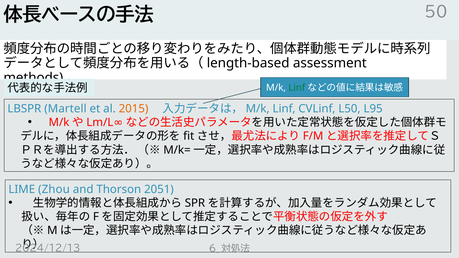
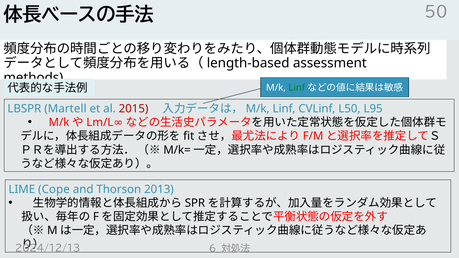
2015 colour: orange -> red (134, 109)
Zhou: Zhou -> Cope (54, 189)
2051: 2051 -> 2013 (159, 189)
